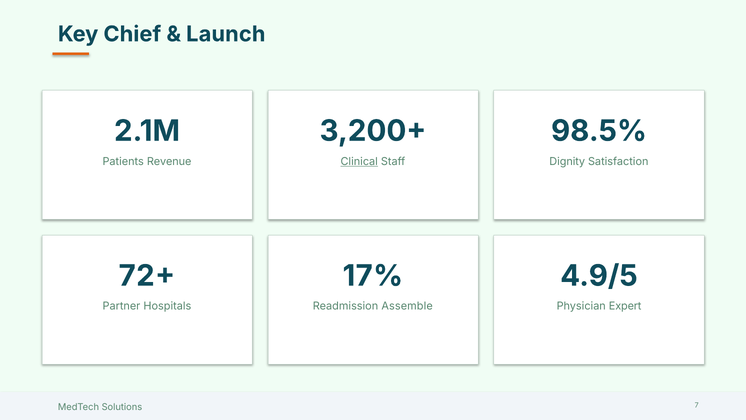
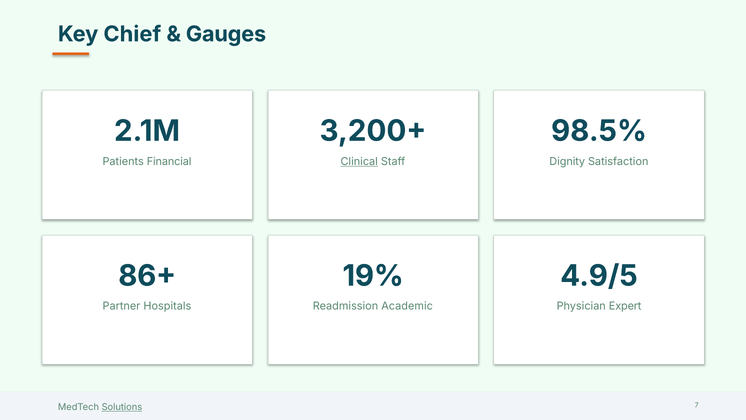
Launch: Launch -> Gauges (226, 34)
Revenue: Revenue -> Financial (169, 161)
72+: 72+ -> 86+ (147, 276)
17%: 17% -> 19% (373, 276)
Assemble: Assemble -> Academic (407, 306)
Solutions underline: none -> present (122, 407)
